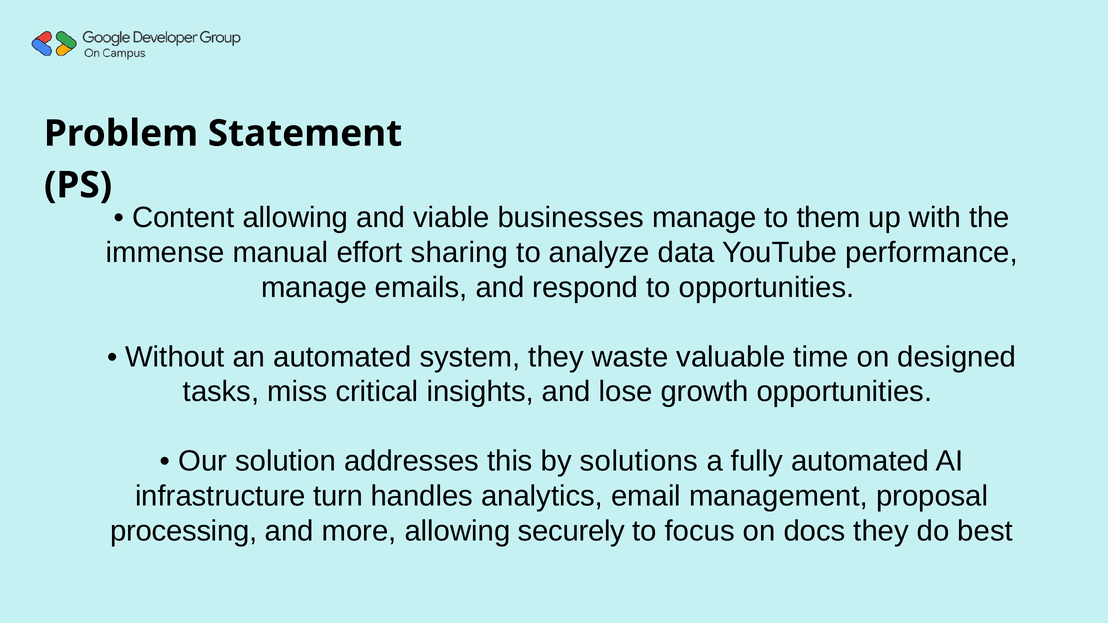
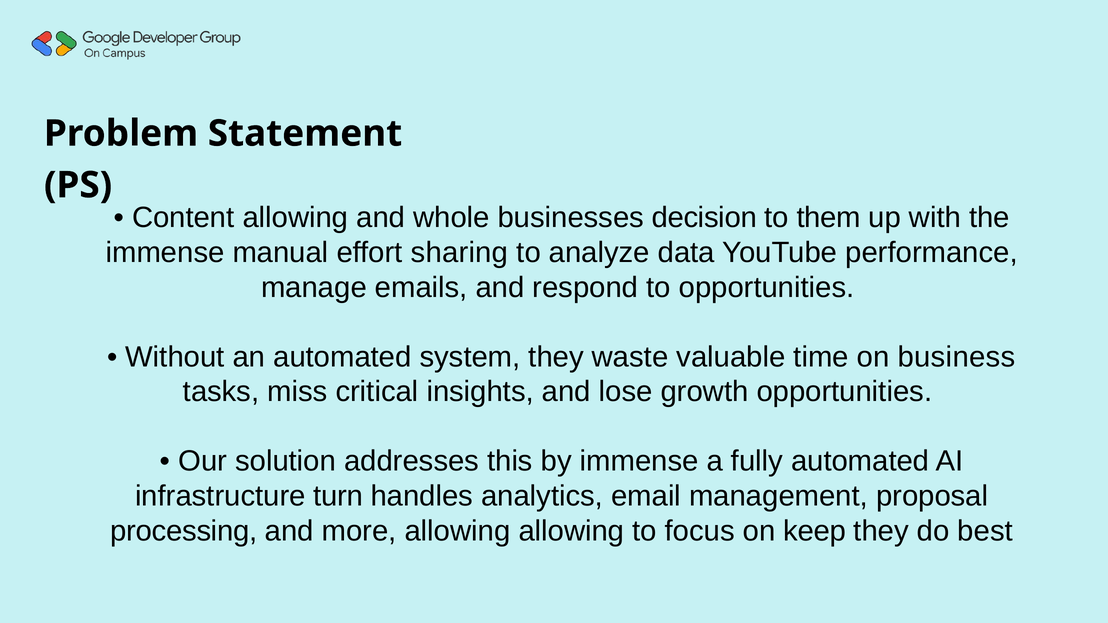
viable: viable -> whole (451, 218)
businesses manage: manage -> decision (704, 218)
designed: designed -> business (957, 357)
by solutions: solutions -> immense (639, 461)
allowing securely: securely -> allowing (571, 531)
docs: docs -> keep (815, 531)
